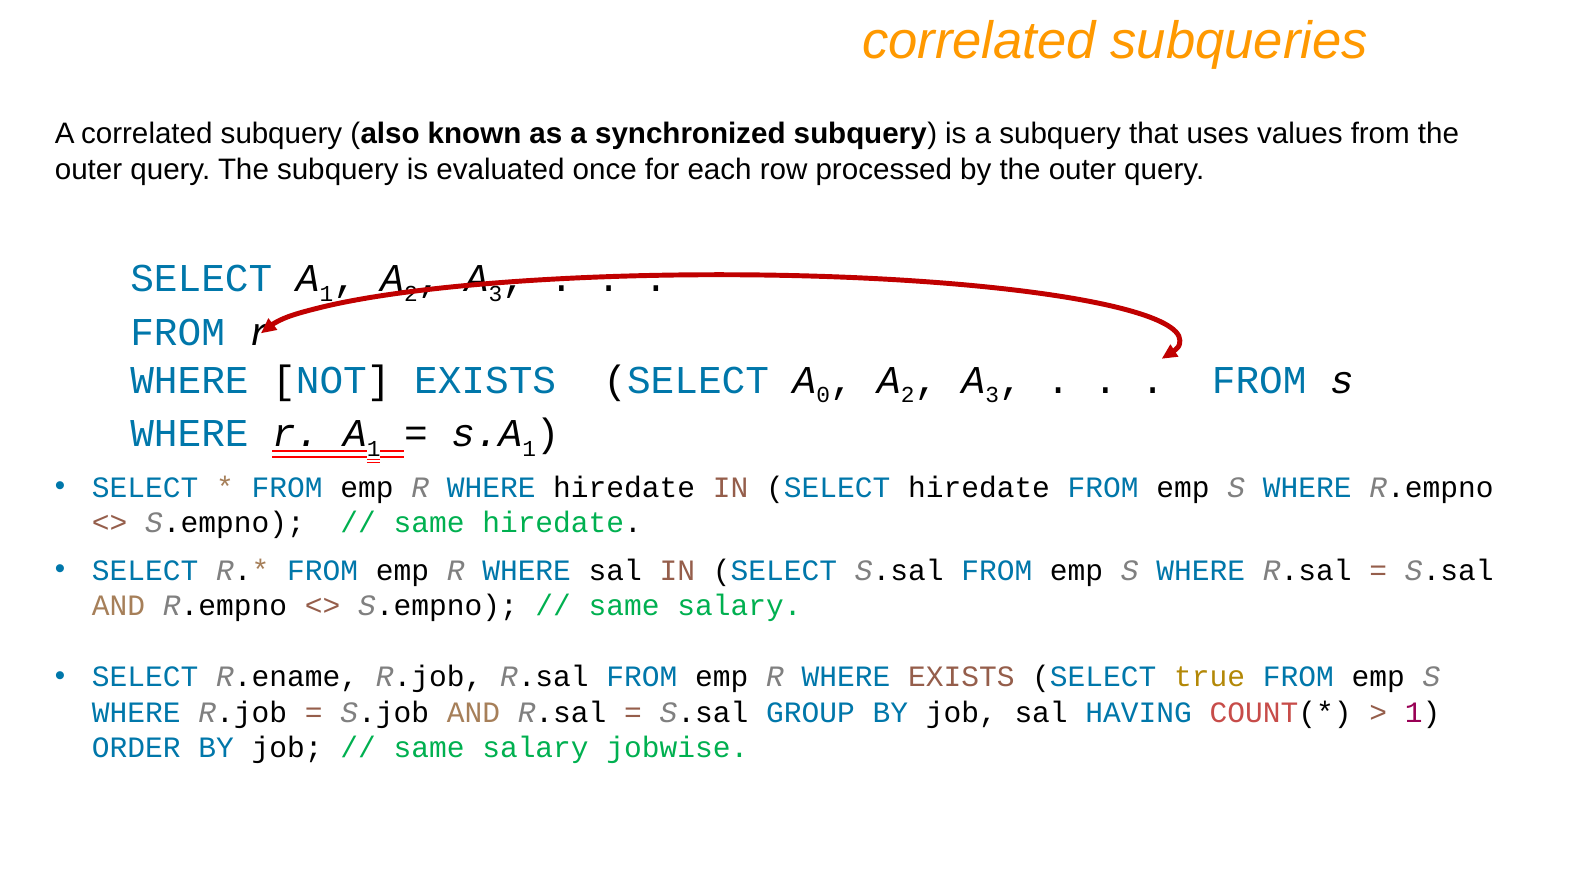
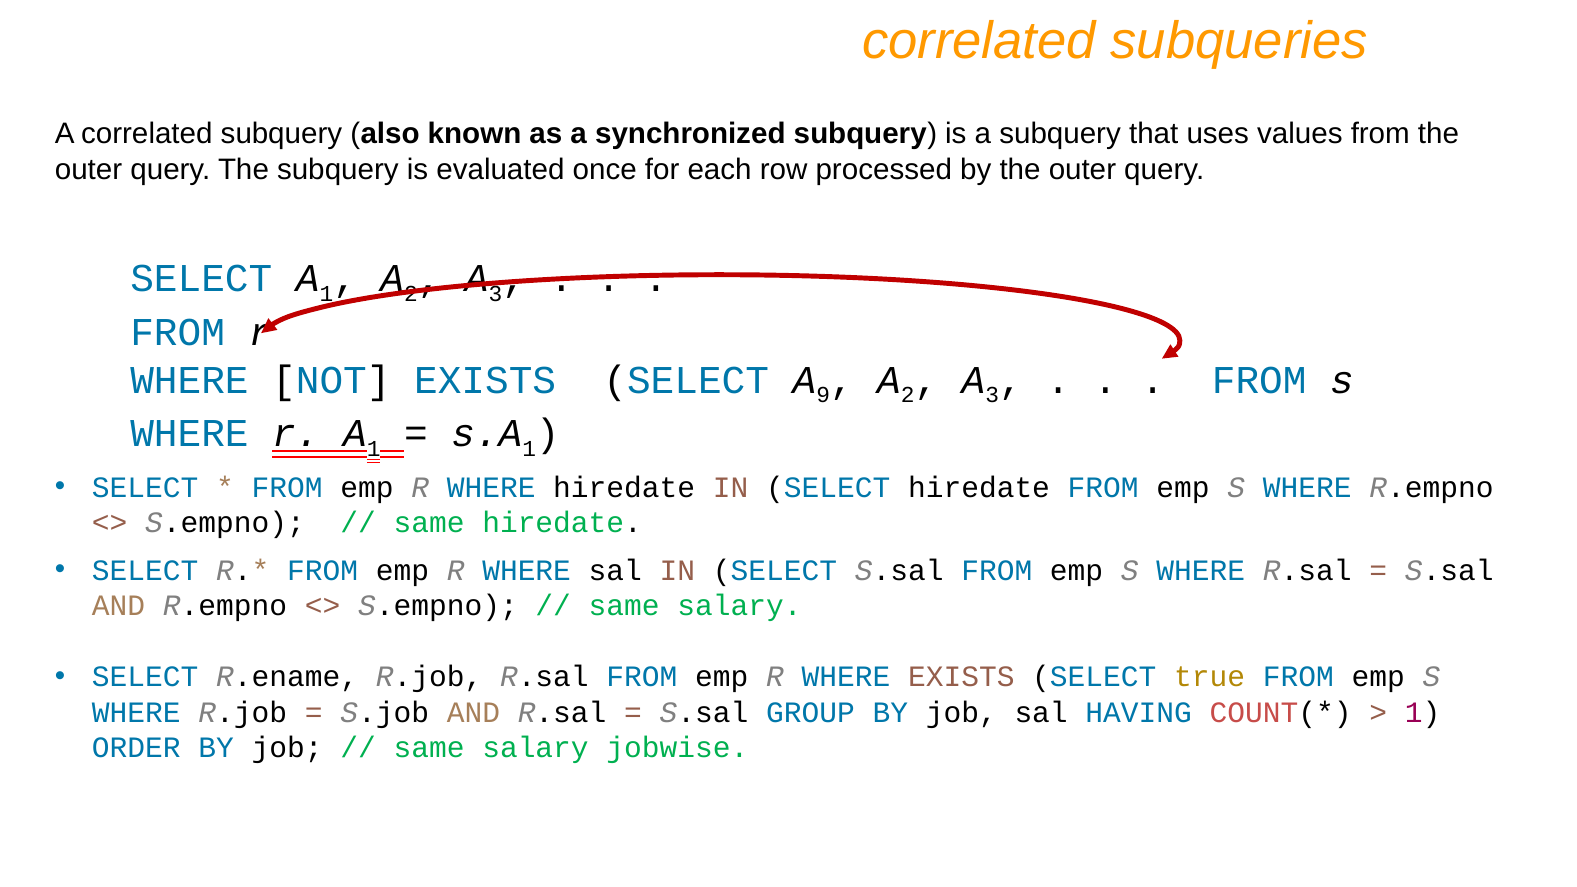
0: 0 -> 9 (823, 395)
